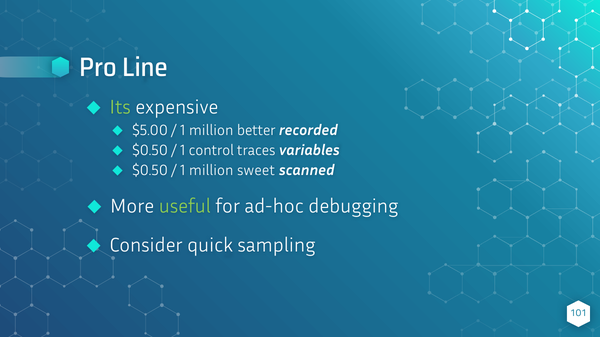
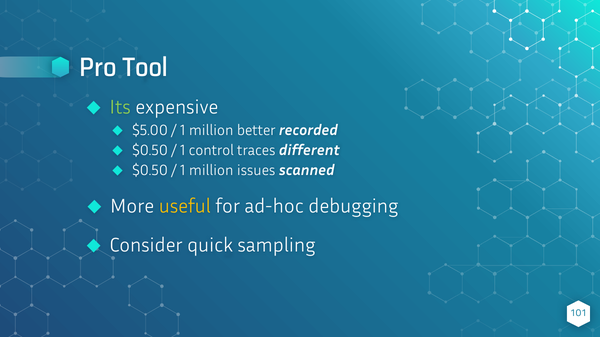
Line: Line -> Tool (145, 67)
variables: variables -> different (309, 151)
sweet: sweet -> issues (256, 171)
useful colour: light green -> yellow (185, 206)
